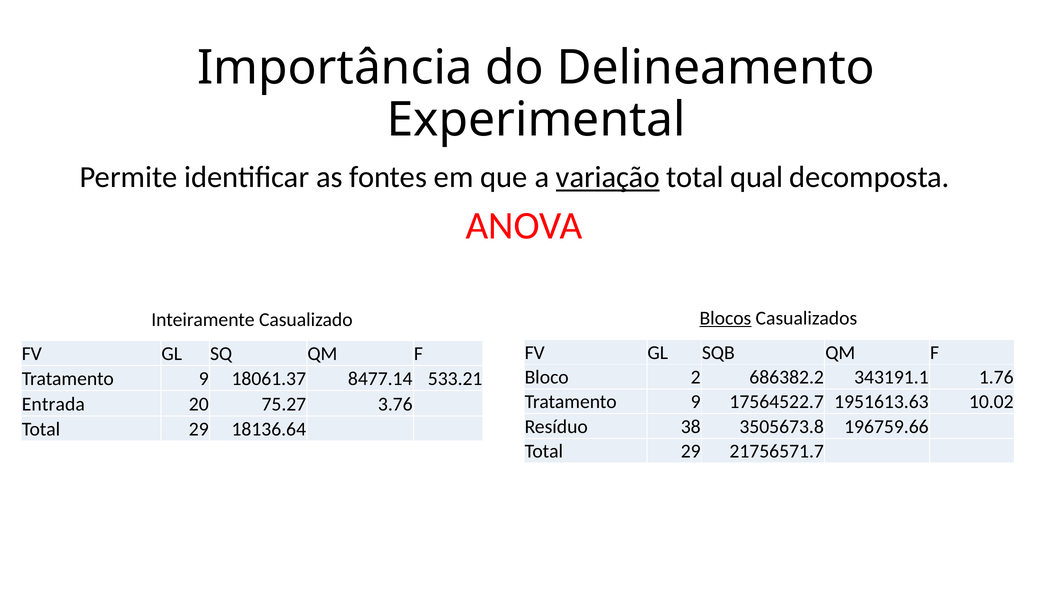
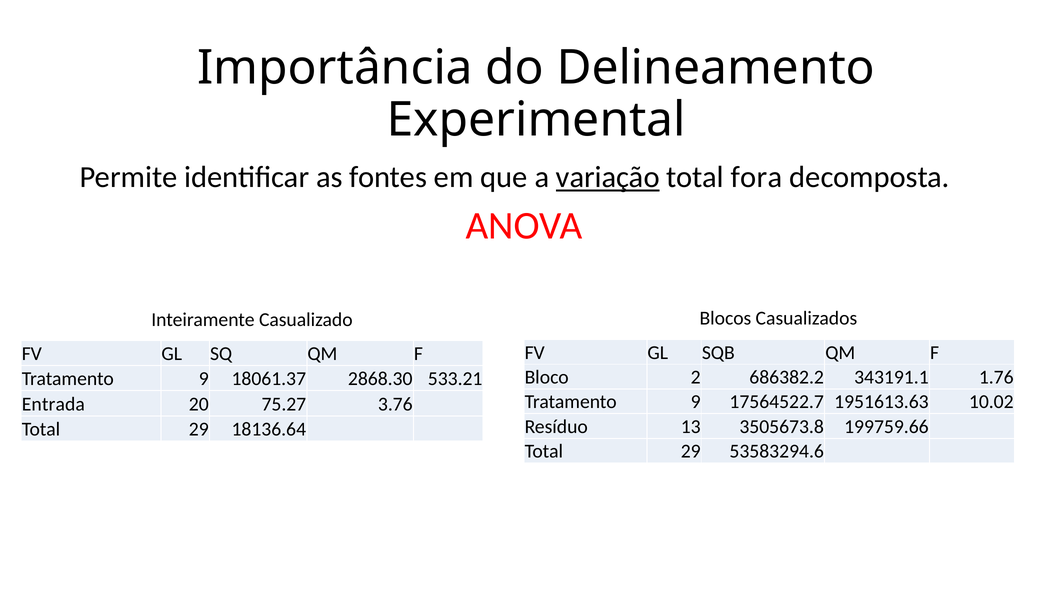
qual: qual -> fora (757, 177)
Blocos underline: present -> none (725, 318)
8477.14: 8477.14 -> 2868.30 (380, 379)
38: 38 -> 13 (691, 426)
196759.66: 196759.66 -> 199759.66 (886, 426)
21756571.7: 21756571.7 -> 53583294.6 (777, 451)
